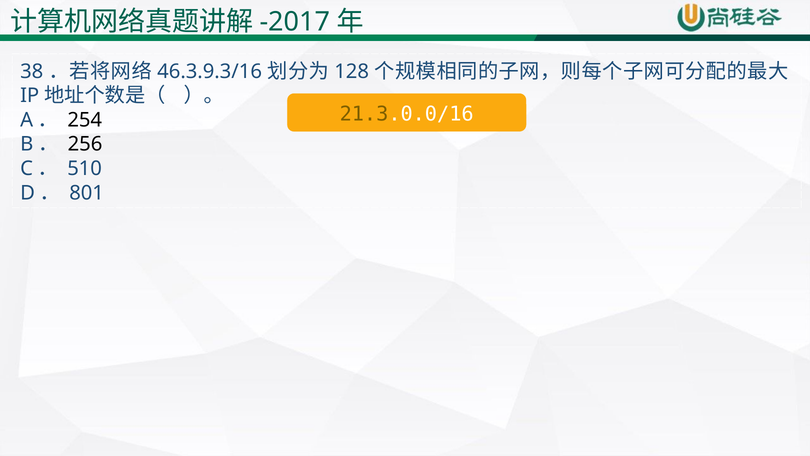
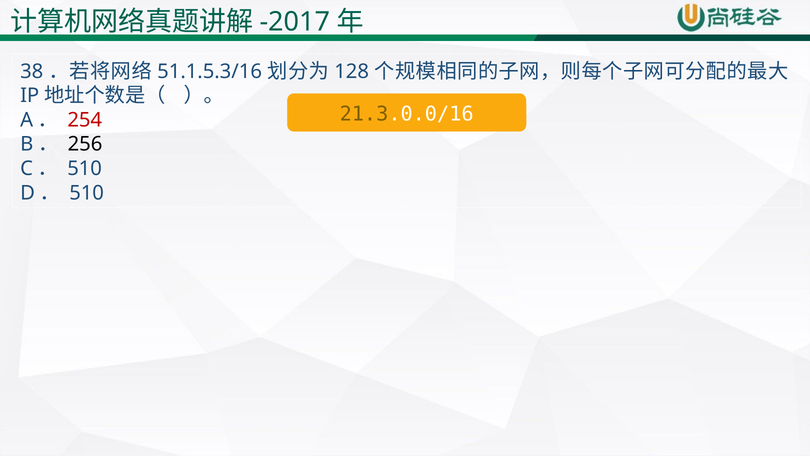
46.3.9.3/16: 46.3.9.3/16 -> 51.1.5.3/16 (210, 71)
254 colour: black -> red (85, 120)
D． 801: 801 -> 510 (87, 193)
